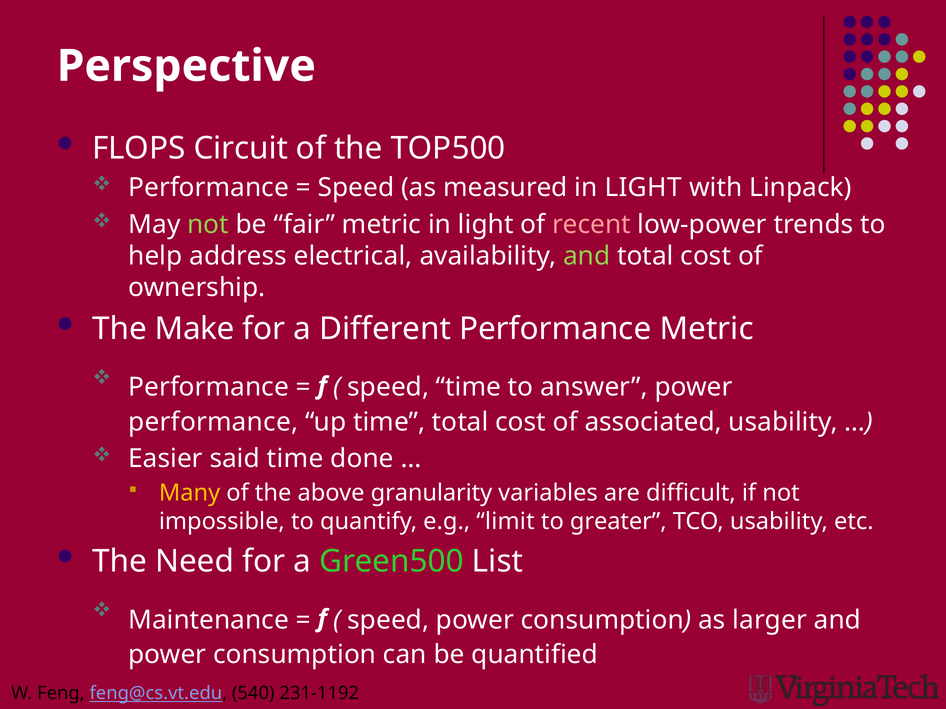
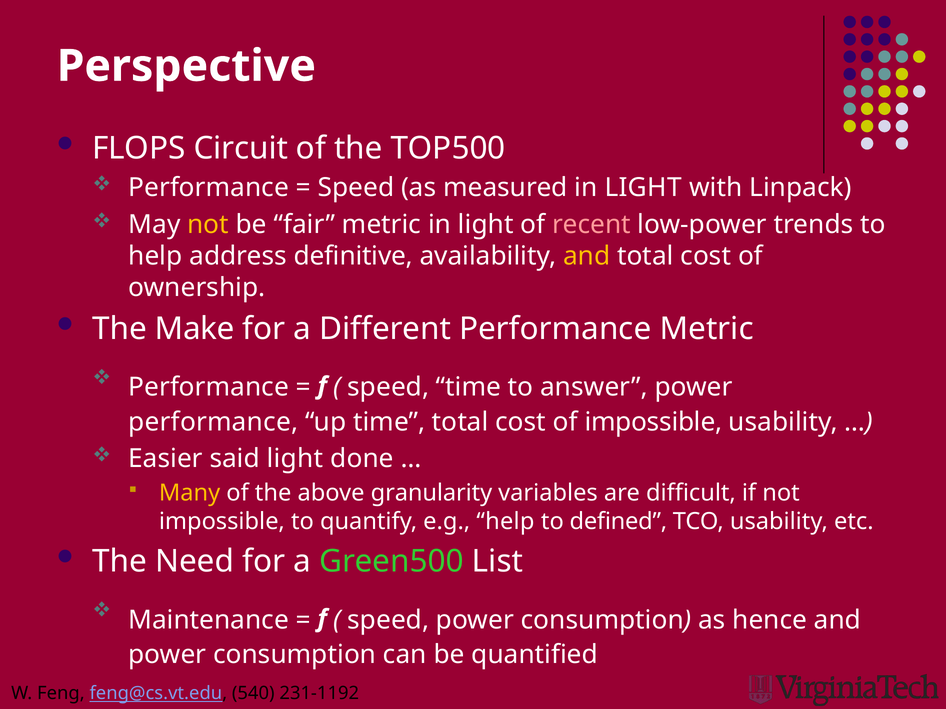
not colour: light green -> yellow (208, 225)
electrical: electrical -> definitive (353, 256)
and colour: light green -> yellow (587, 256)
of associated: associated -> impossible (653, 422)
said time: time -> light (295, 459)
e.g limit: limit -> help (505, 522)
greater: greater -> defined (618, 522)
larger: larger -> hence (770, 620)
